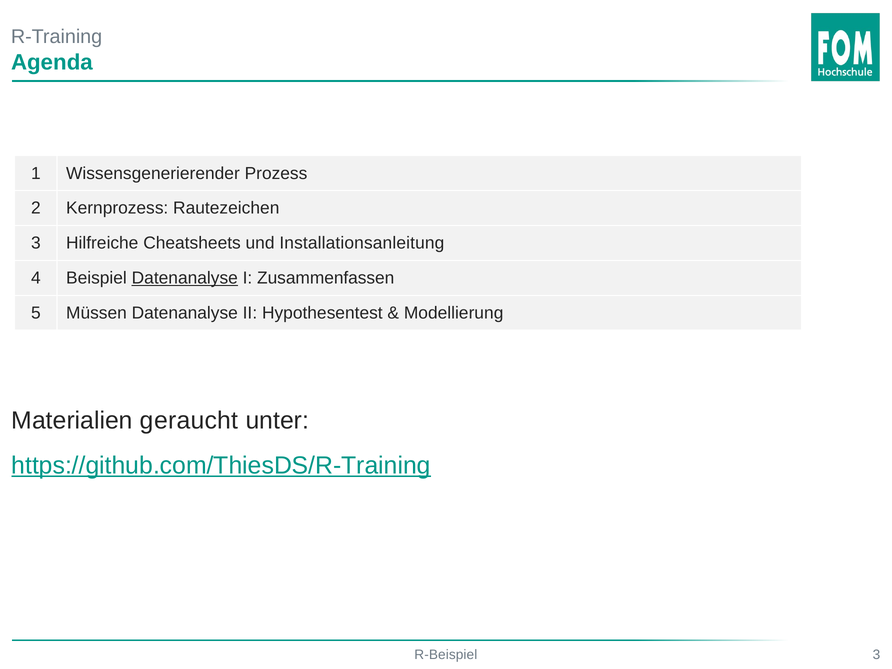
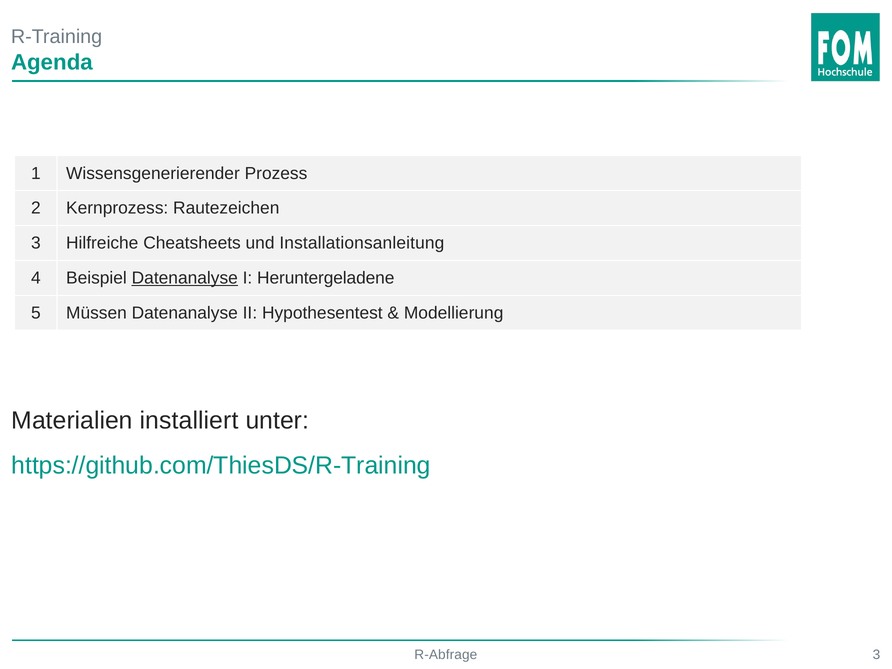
Zusammenfassen: Zusammenfassen -> Heruntergeladene (326, 278)
geraucht: geraucht -> installiert (189, 421)
https://github.com/ThiesDS/R-Training underline: present -> none (221, 465)
R-Beispiel: R-Beispiel -> R-Abfrage (446, 655)
